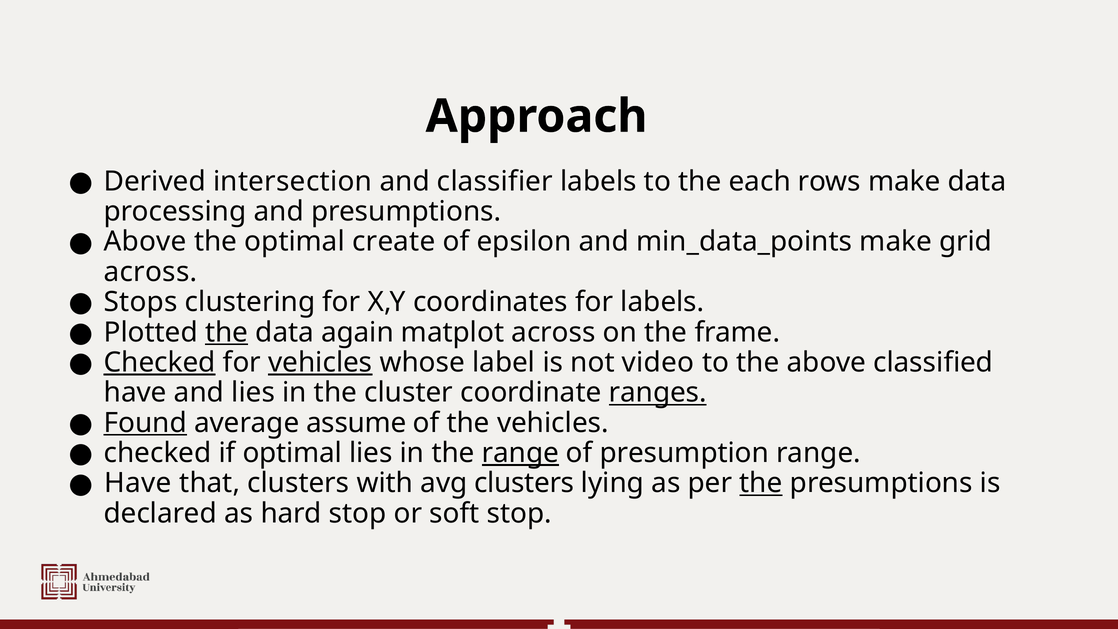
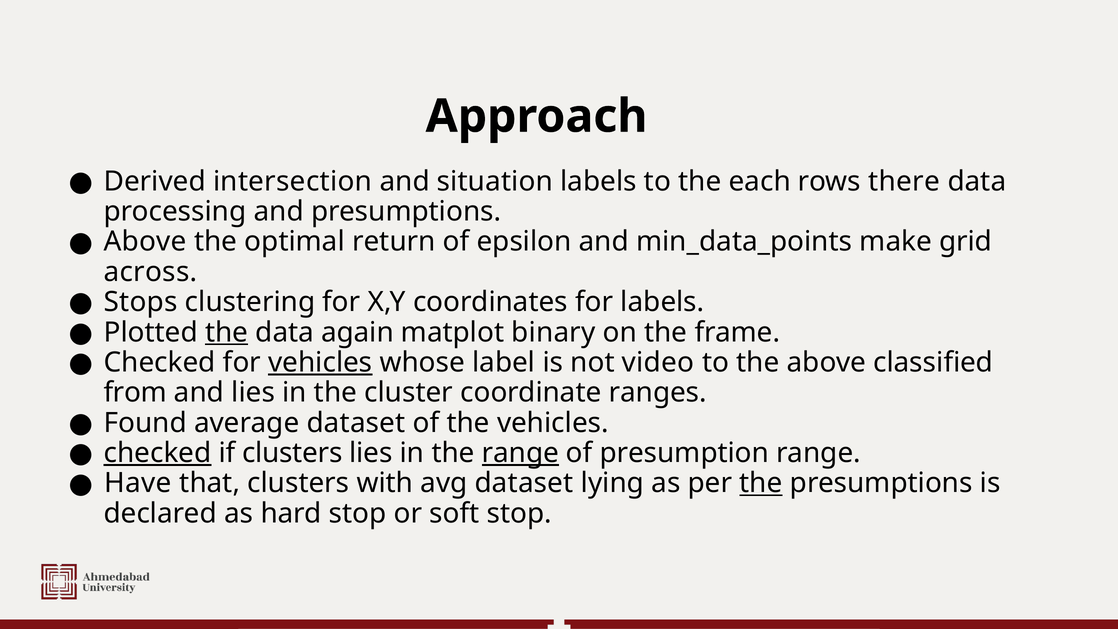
classifier: classifier -> situation (495, 181)
rows make: make -> there (904, 181)
create: create -> return (394, 242)
matplot across: across -> binary (553, 332)
Checked underline: present -> none (160, 362)
have: have -> from (135, 393)
ranges underline: present -> none (658, 393)
Found underline: present -> none (145, 423)
average assume: assume -> dataset (356, 423)
checked underline: none -> present (158, 453)
if optimal: optimal -> clusters (292, 453)
avg clusters: clusters -> dataset (524, 483)
